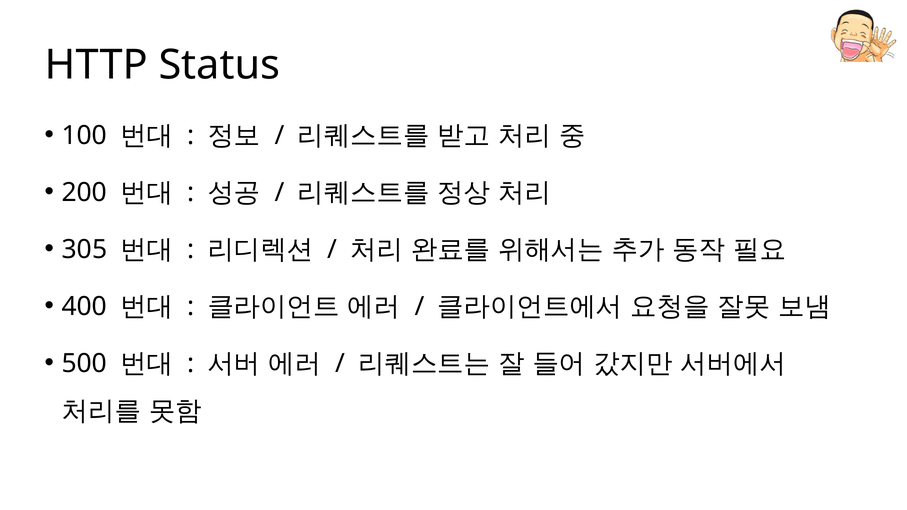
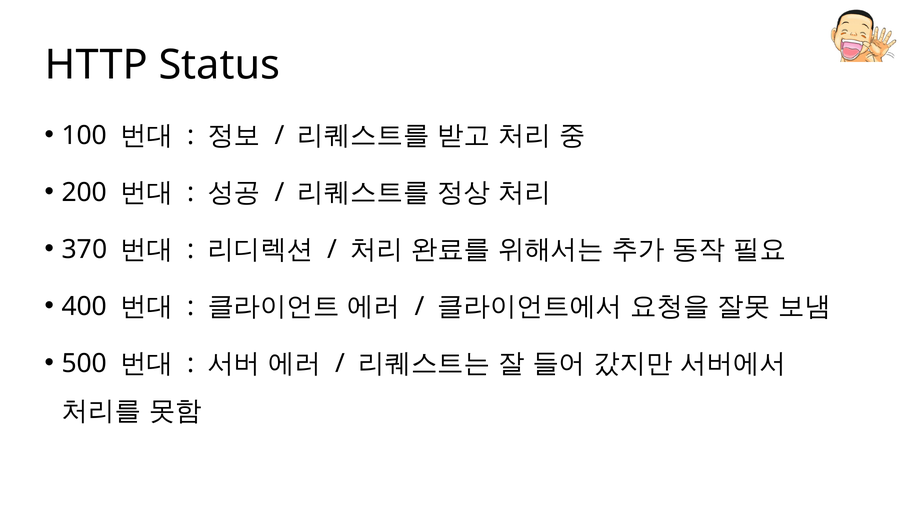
305: 305 -> 370 (84, 250)
